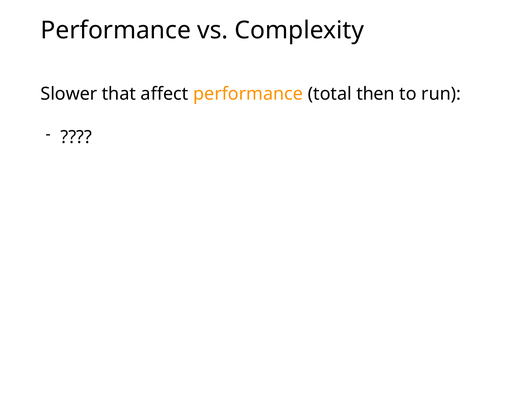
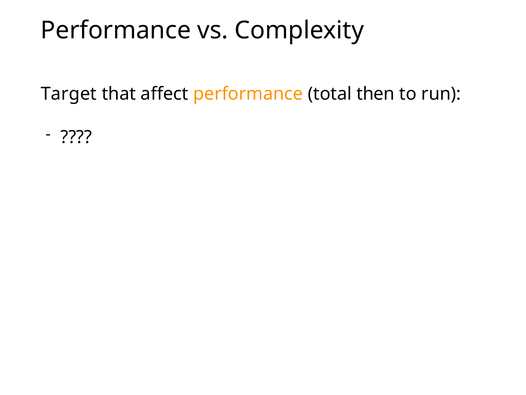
Slower: Slower -> Target (69, 94)
